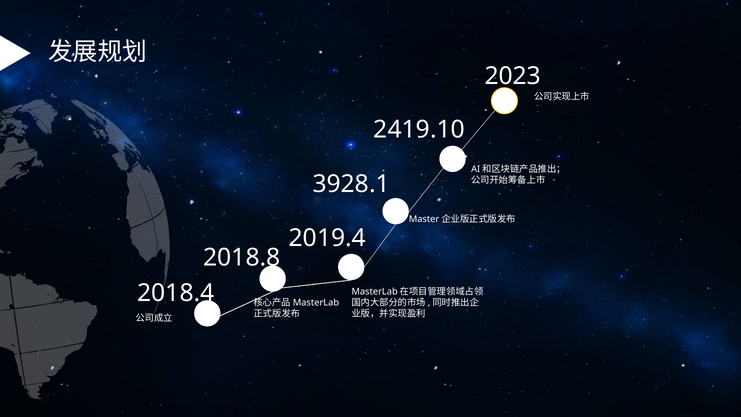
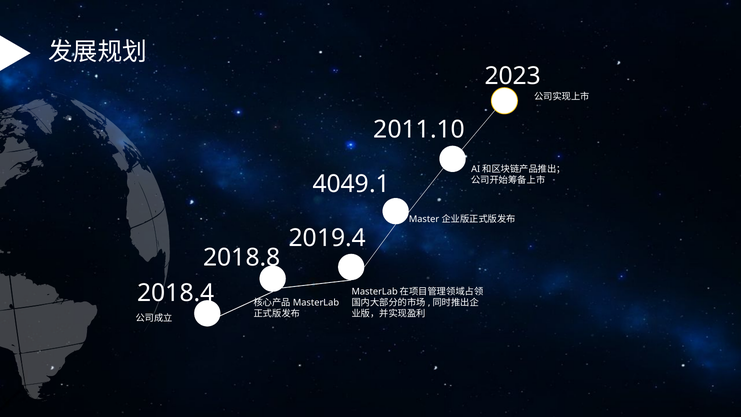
2419.10: 2419.10 -> 2011.10 (419, 129)
3928.1: 3928.1 -> 4049.1 (351, 184)
